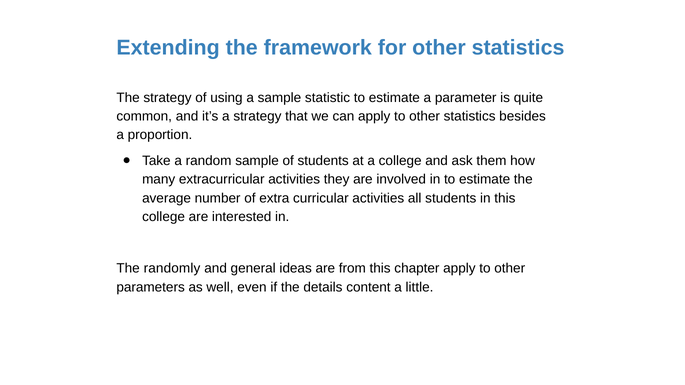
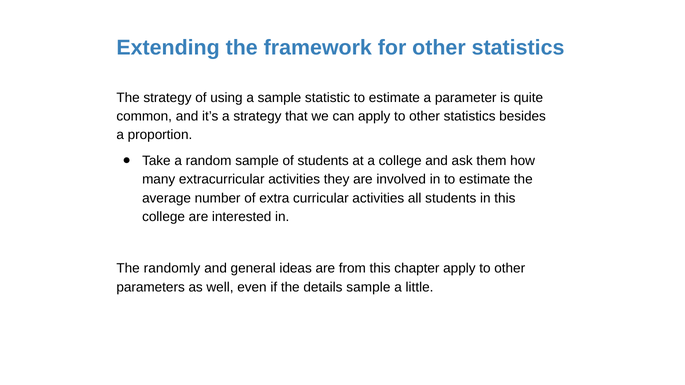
details content: content -> sample (368, 287)
